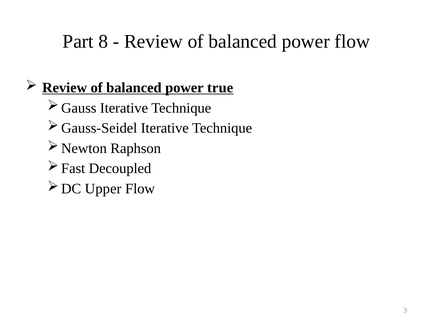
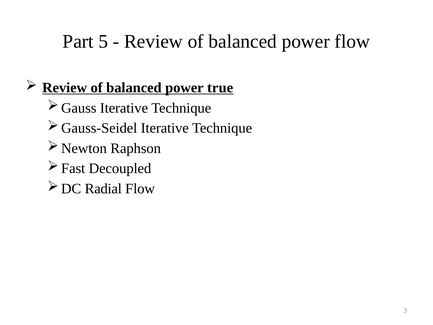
8: 8 -> 5 (103, 41)
Upper: Upper -> Radial (103, 189)
